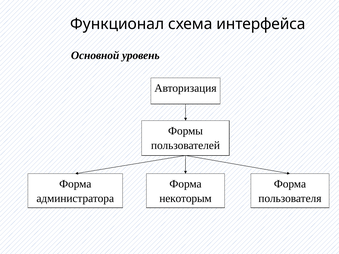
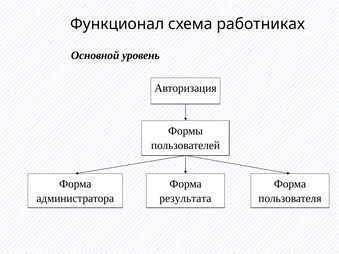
интерфейса: интерфейса -> работниках (261, 24)
некоторым: некоторым -> результата (185, 199)
